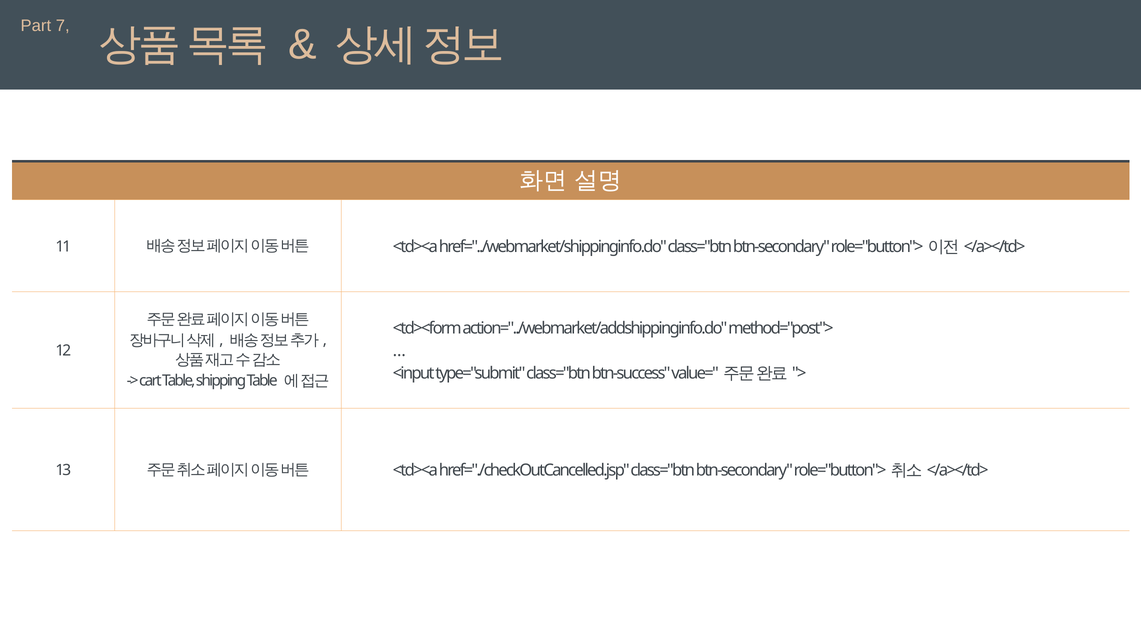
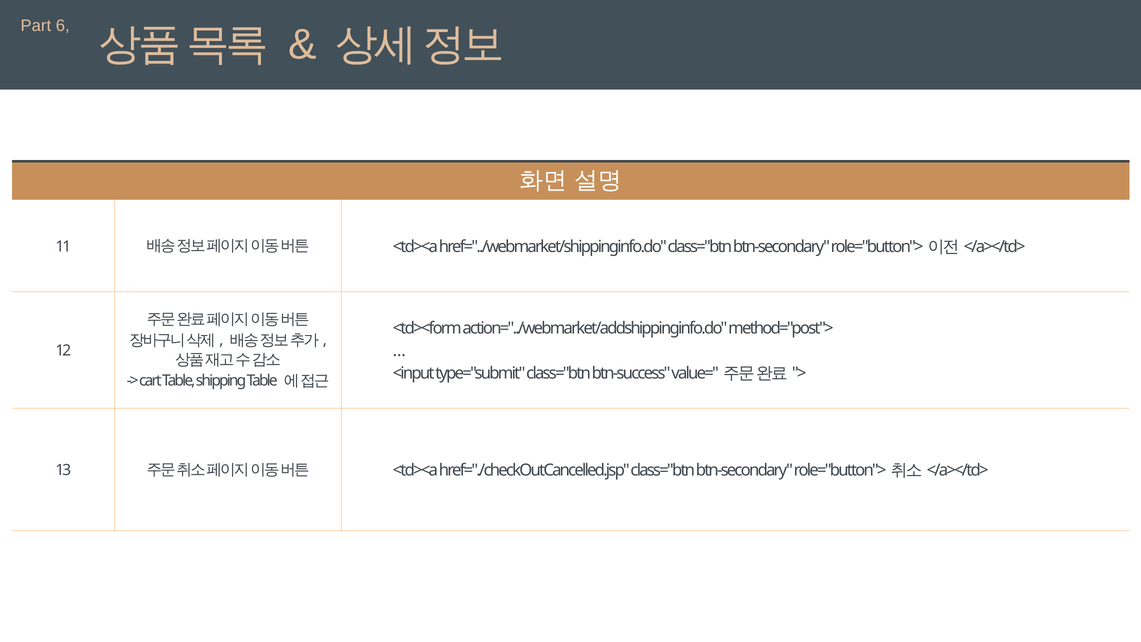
7: 7 -> 6 (63, 26)
